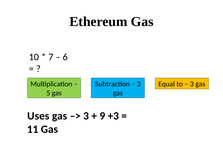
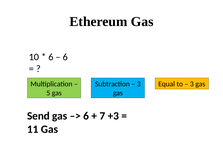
7: 7 -> 6 (51, 57)
Uses: Uses -> Send (38, 116)
3: 3 -> 6 (86, 116)
9: 9 -> 7 (102, 116)
